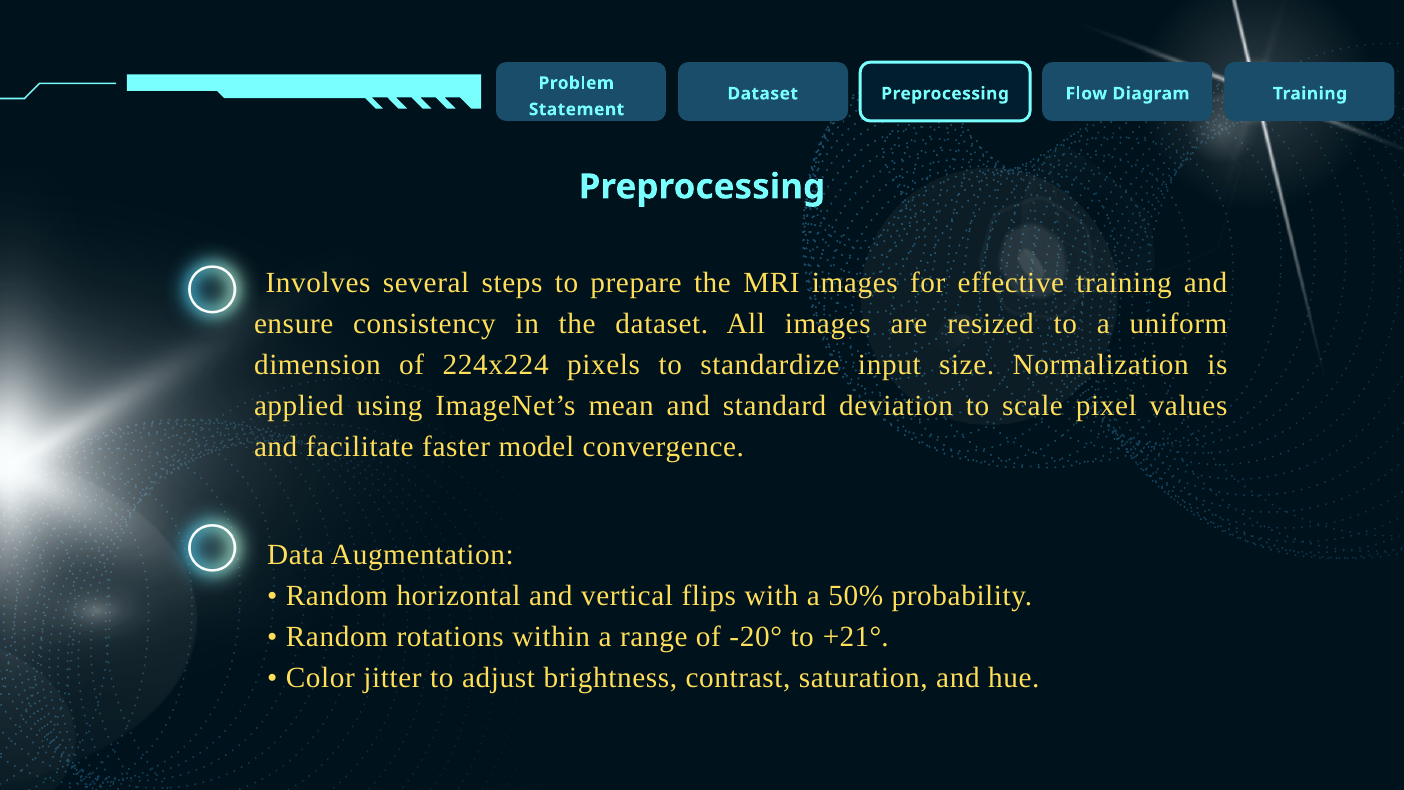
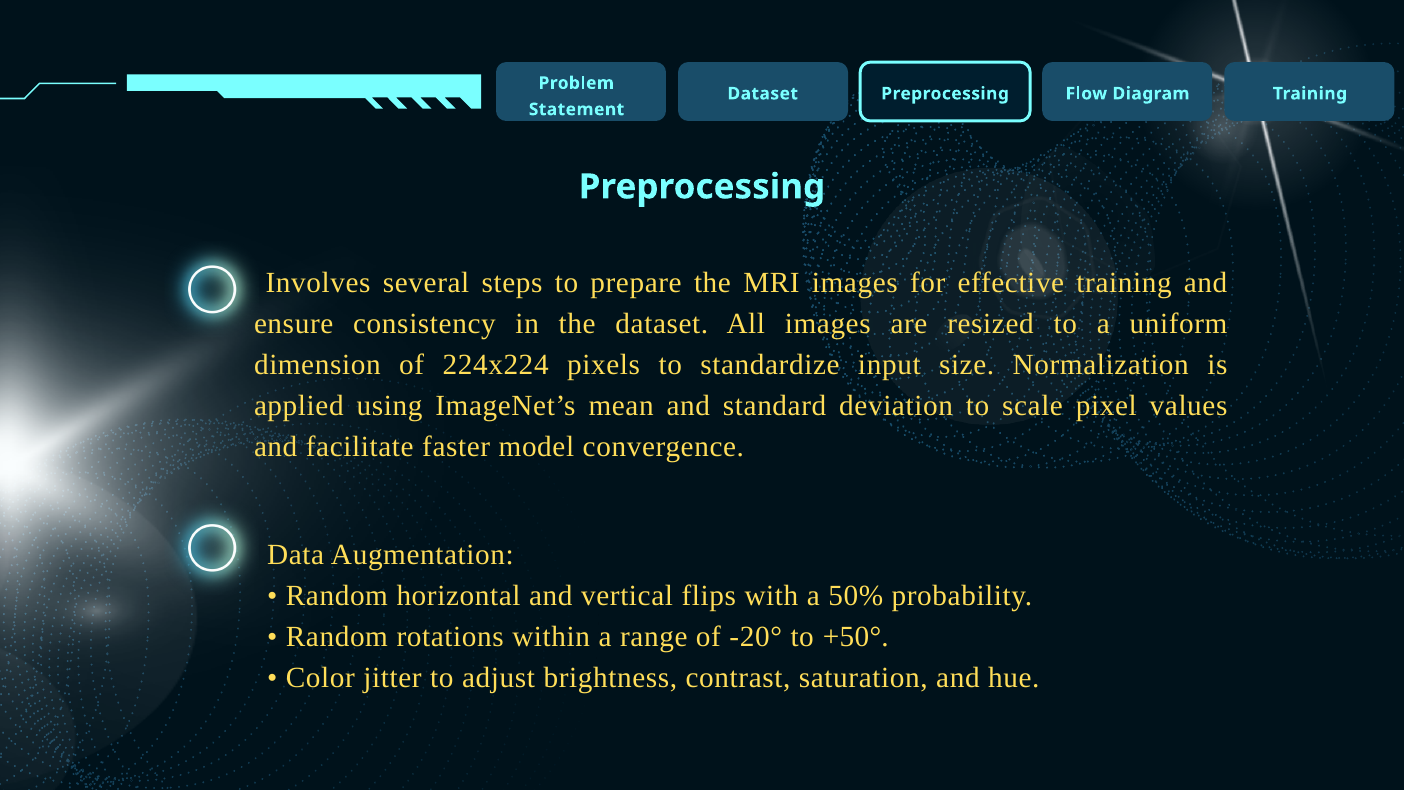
+21°: +21° -> +50° (856, 636)
